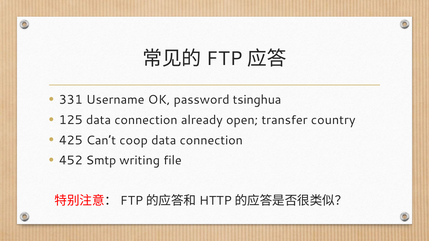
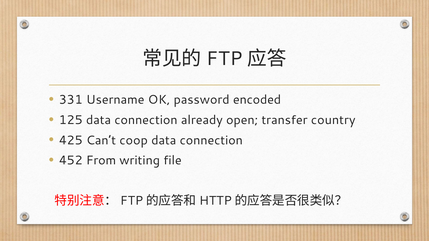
tsinghua: tsinghua -> encoded (257, 100)
Smtp: Smtp -> From (101, 161)
